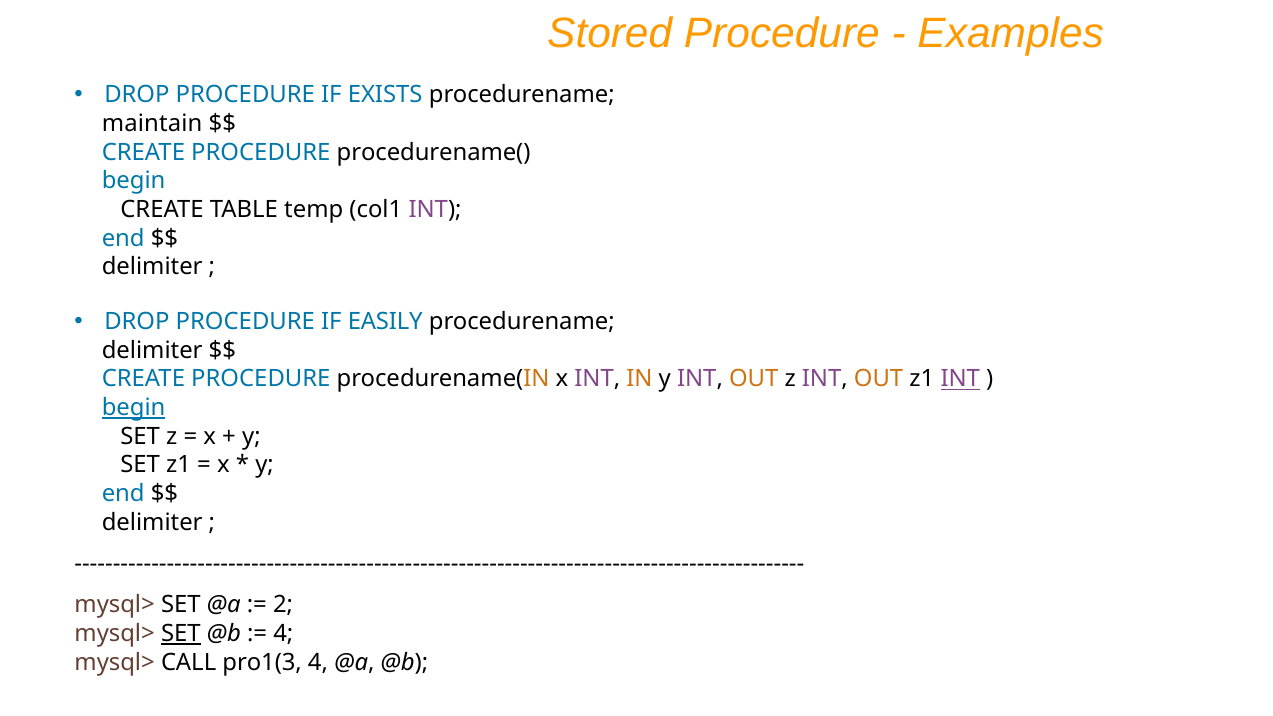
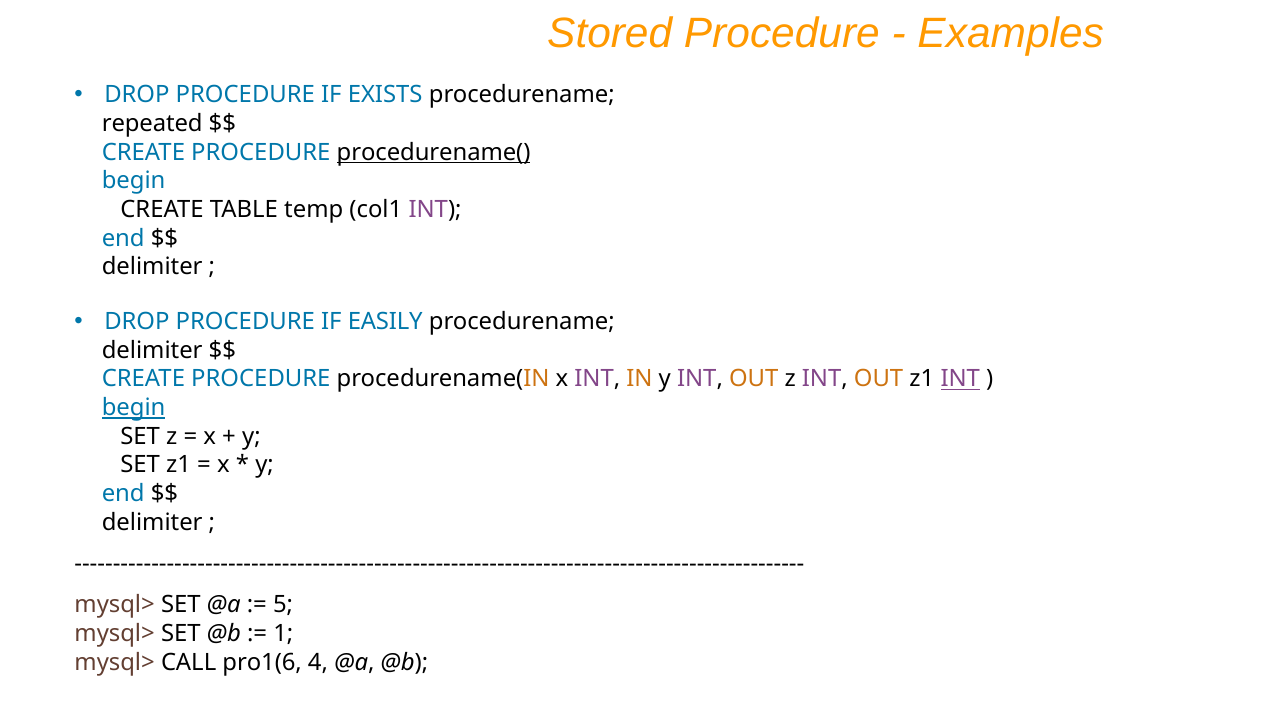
maintain: maintain -> repeated (152, 124)
procedurename( underline: none -> present (434, 152)
2: 2 -> 5 (283, 605)
SET underline: present -> none (181, 634)
4: 4 -> 1 (283, 634)
pro1(3: pro1(3 -> pro1(6 (262, 662)
